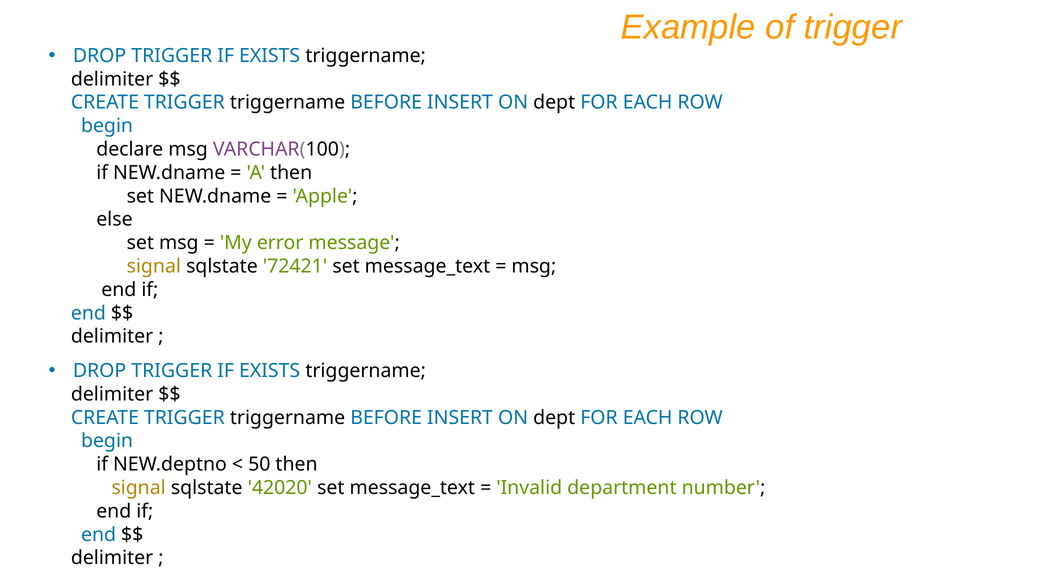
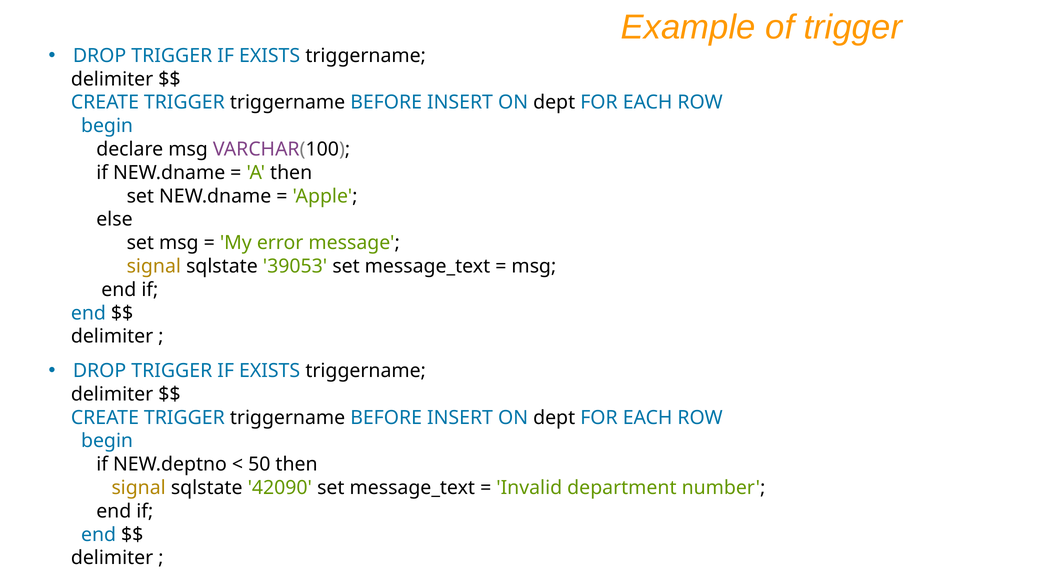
72421: 72421 -> 39053 (295, 266)
42020: 42020 -> 42090 (280, 488)
